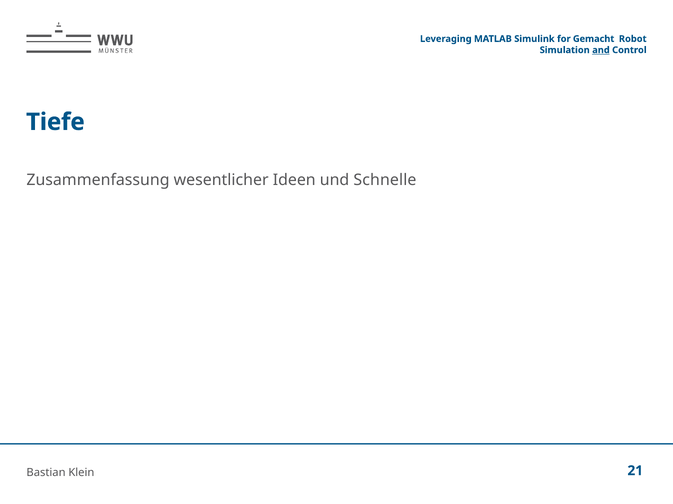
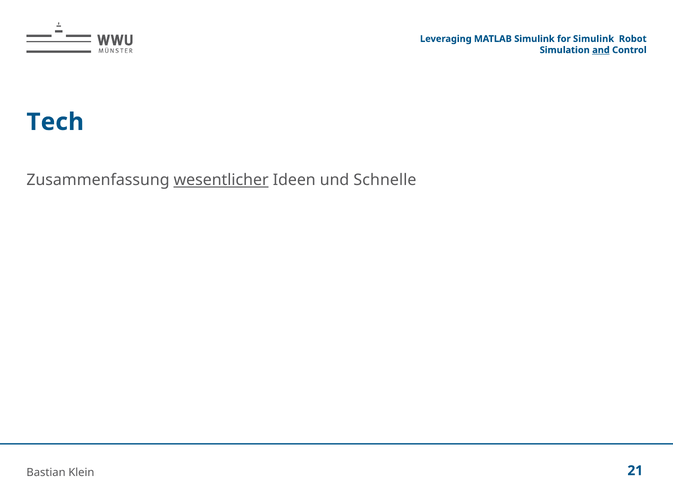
for Gemacht: Gemacht -> Simulink (594, 39)
Tiefe: Tiefe -> Tech (55, 122)
wesentlicher underline: none -> present (221, 180)
